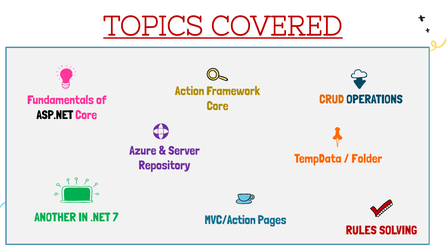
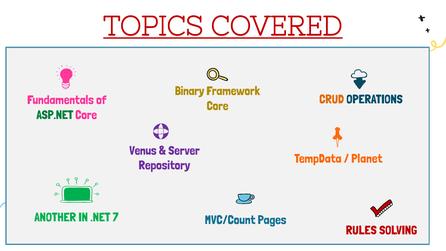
Action: Action -> Binary (190, 91)
ASP.NET colour: black -> green (55, 115)
Azure: Azure -> Venus (143, 151)
Folder: Folder -> Planet (367, 159)
MVC/Action: MVC/Action -> MVC/Count (230, 220)
